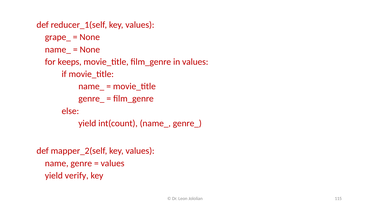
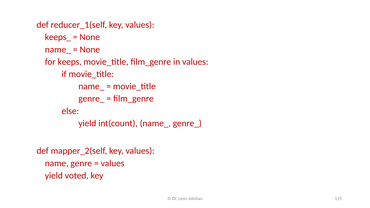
grape_: grape_ -> keeps_ (58, 37)
verify: verify -> voted (77, 176)
